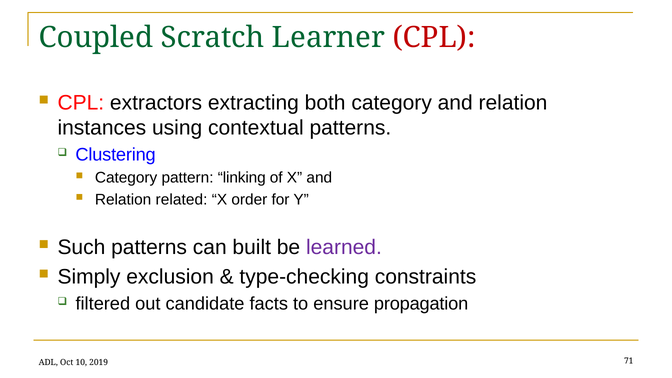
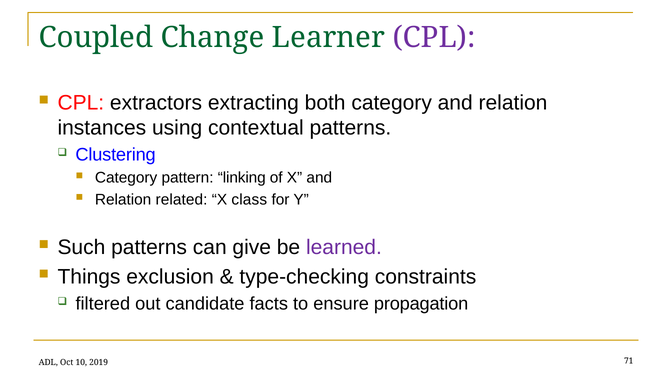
Scratch: Scratch -> Change (213, 38)
CPL colour: red -> purple (434, 38)
order: order -> class (249, 199)
built: built -> give (252, 247)
Simply: Simply -> Things (89, 277)
